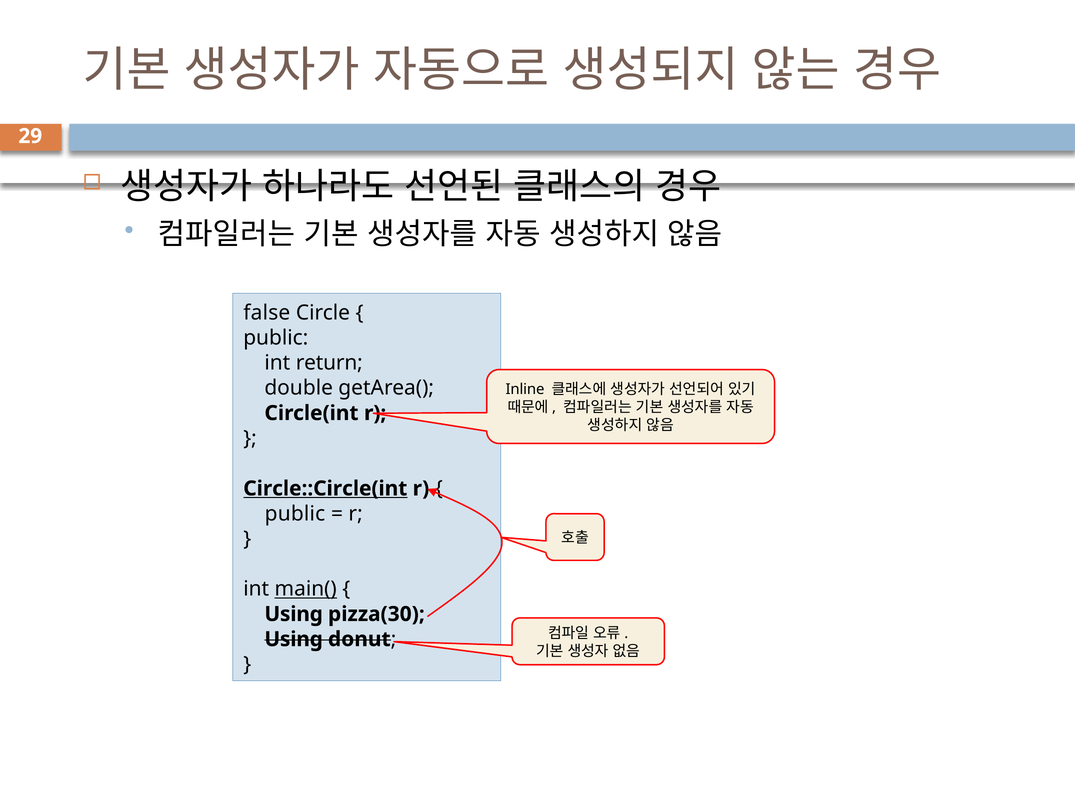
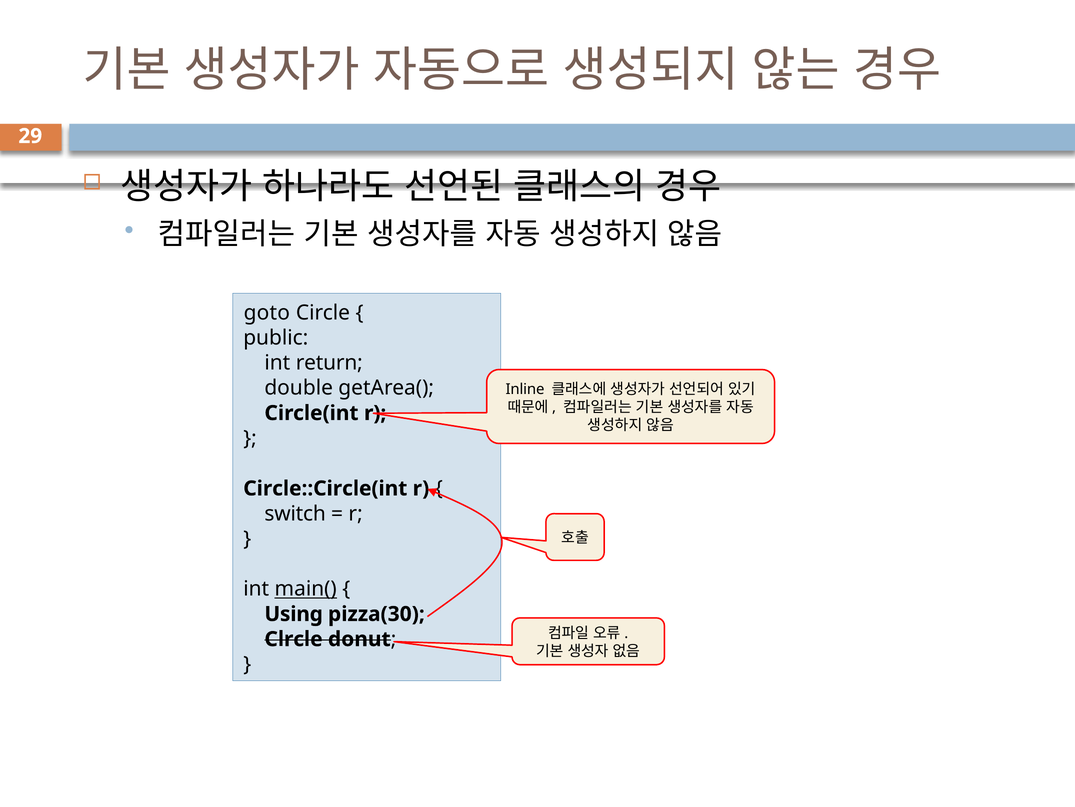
false: false -> goto (267, 312)
Circle::Circle(int underline: present -> none (325, 488)
public: public -> switch (295, 513)
Using: Using -> Clrcle (294, 639)
